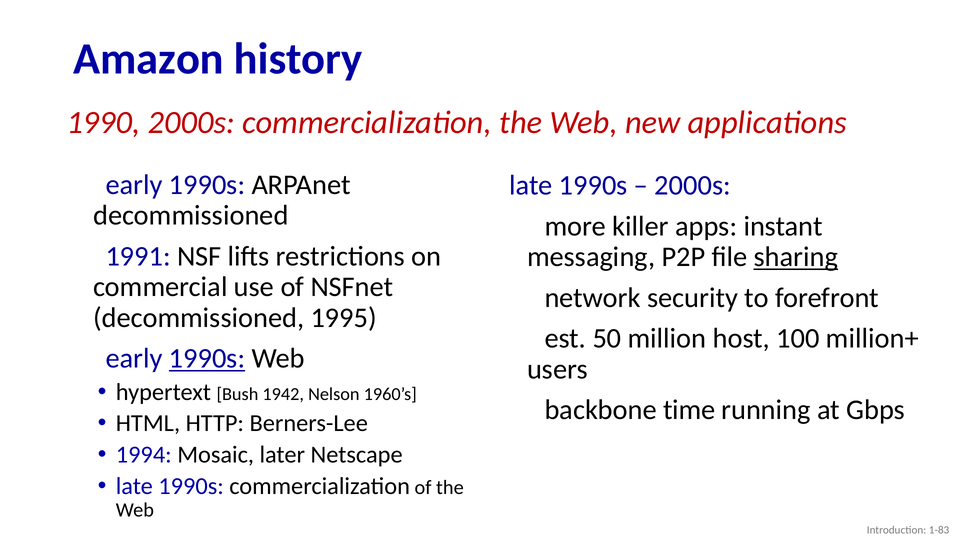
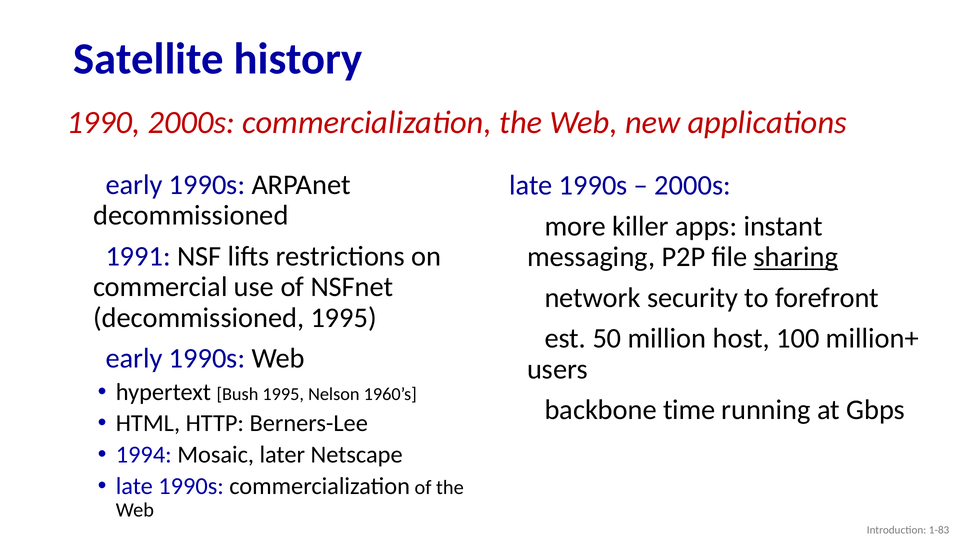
Amazon: Amazon -> Satellite (149, 59)
1990s underline: present -> none (207, 359)
Bush 1942: 1942 -> 1995 (283, 394)
